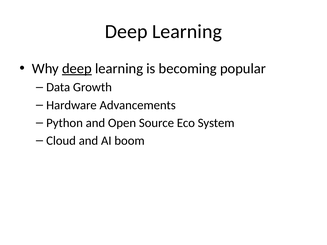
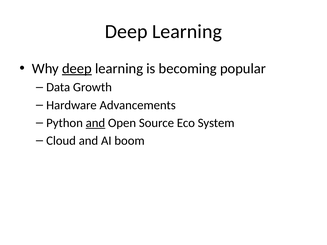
and underline: none -> present (95, 123)
